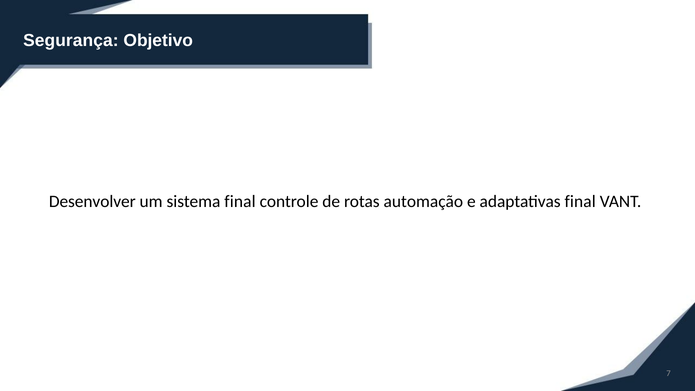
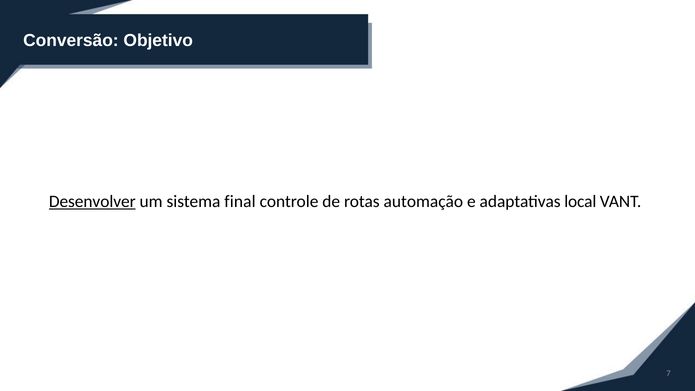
Segurança: Segurança -> Conversão (71, 41)
Desenvolver underline: none -> present (92, 201)
adaptativas final: final -> local (580, 201)
